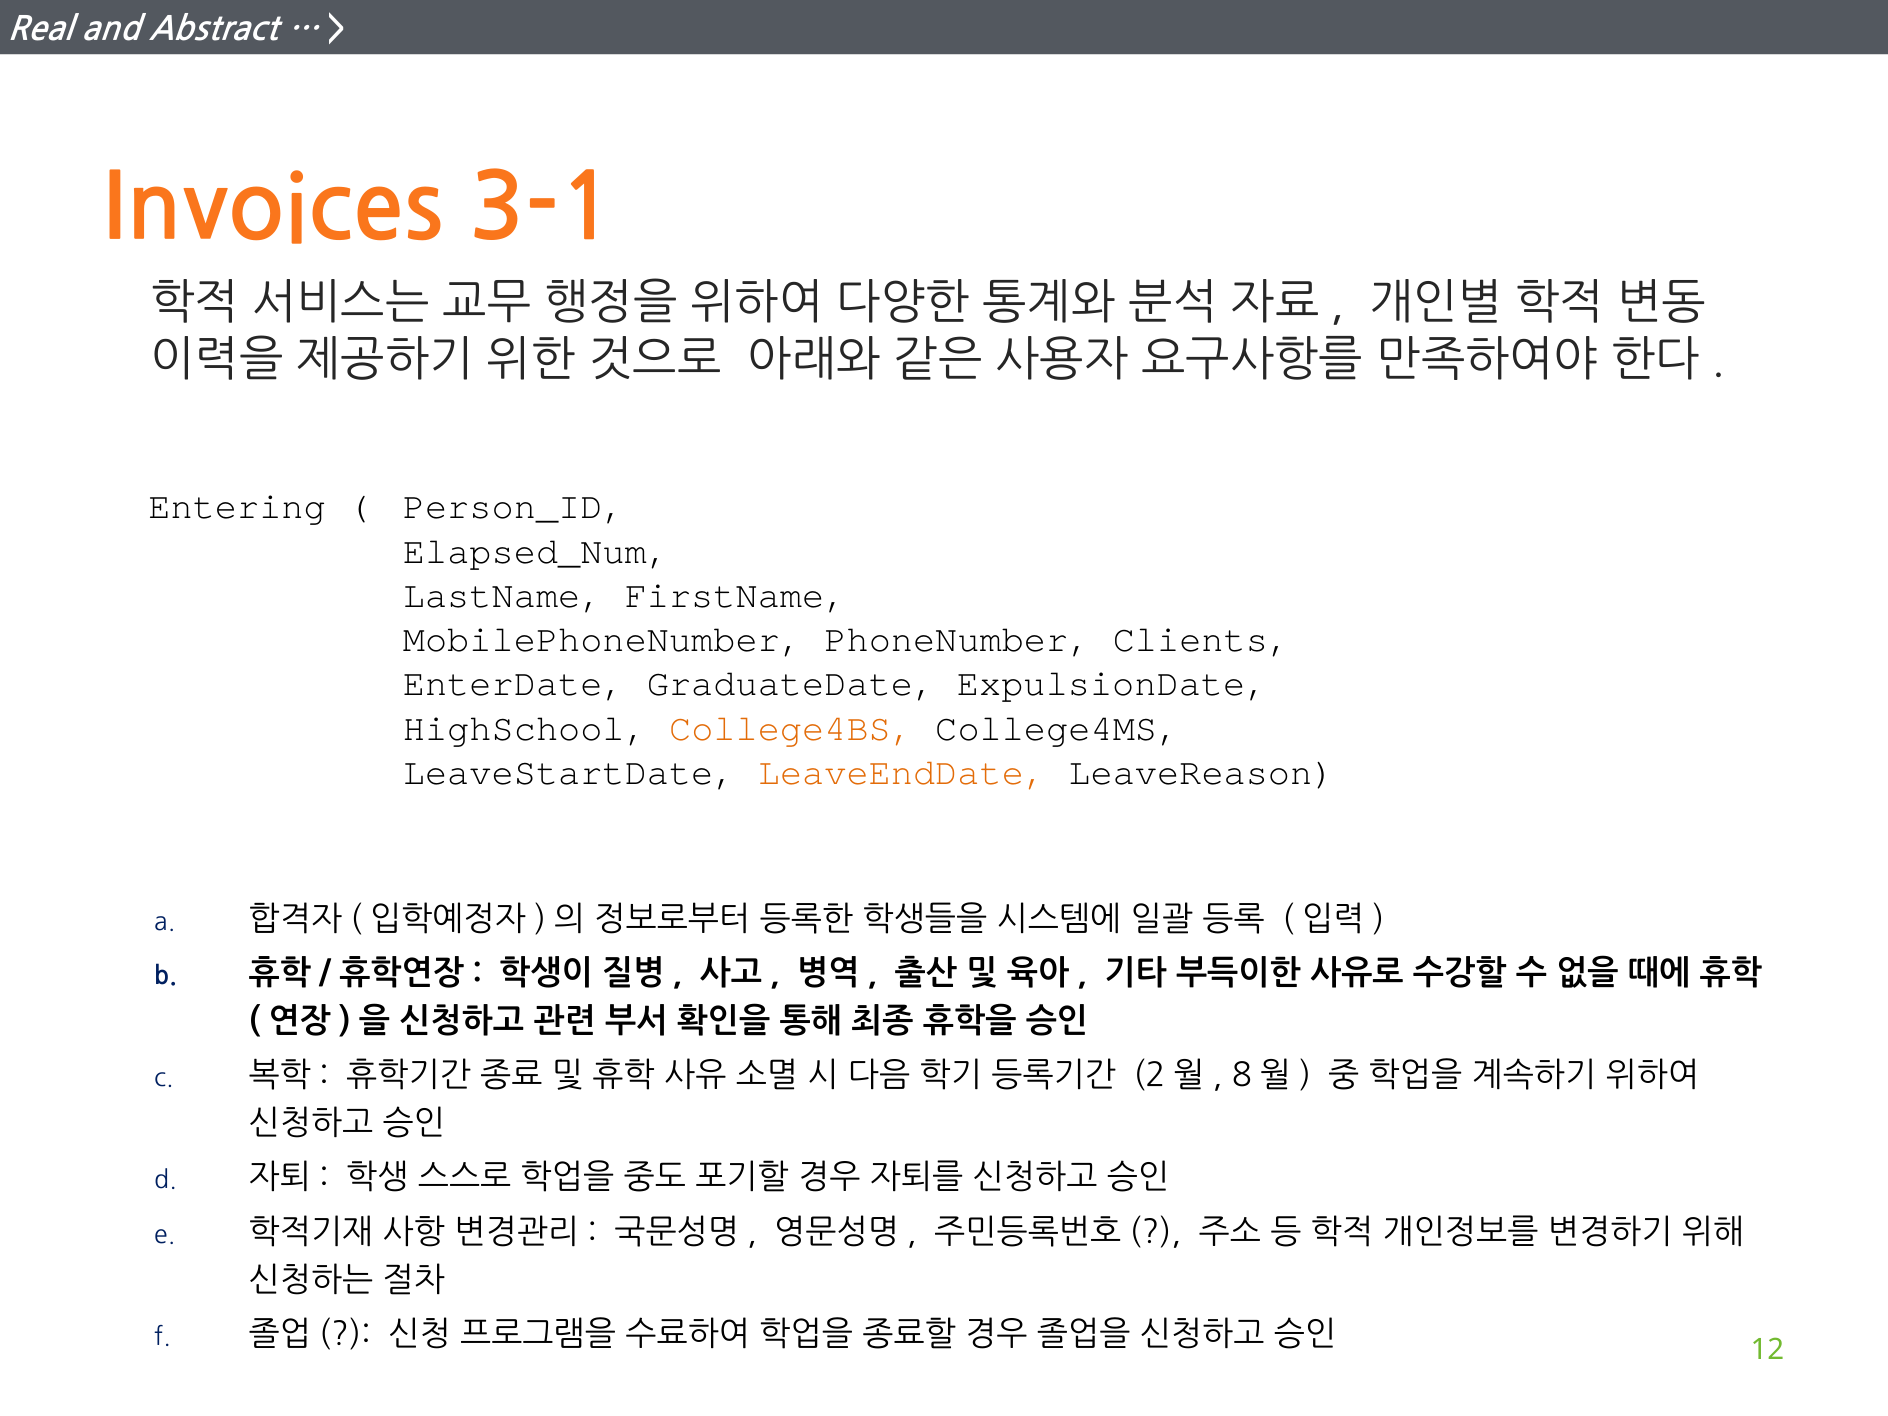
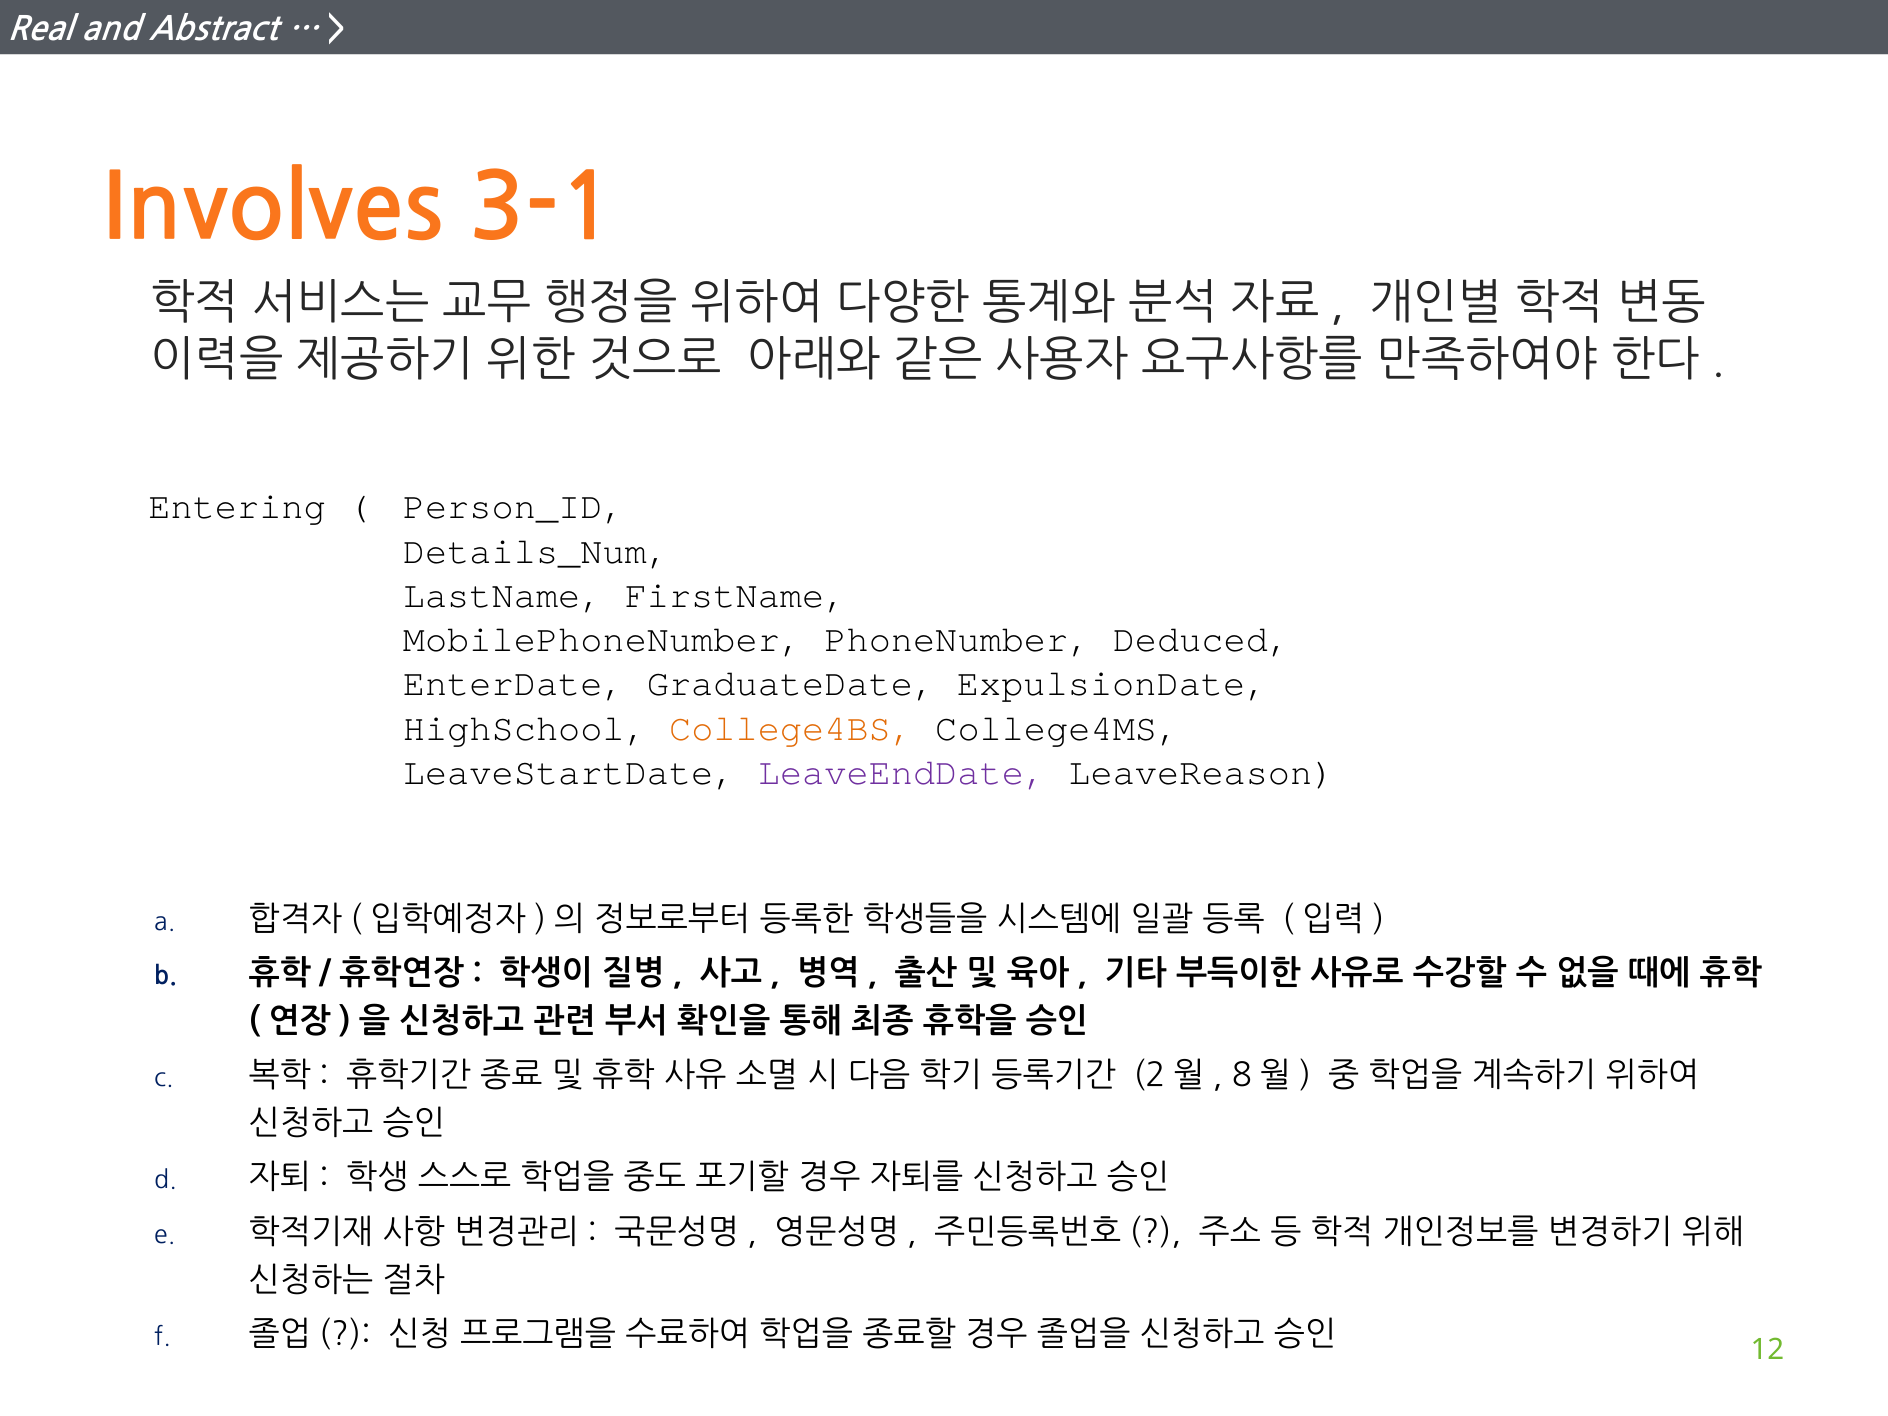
Invoices: Invoices -> Involves (274, 209)
Elapsed_Num: Elapsed_Num -> Details_Num (536, 551)
Clients: Clients -> Deduced (1201, 639)
LeaveEndDate colour: orange -> purple (902, 772)
